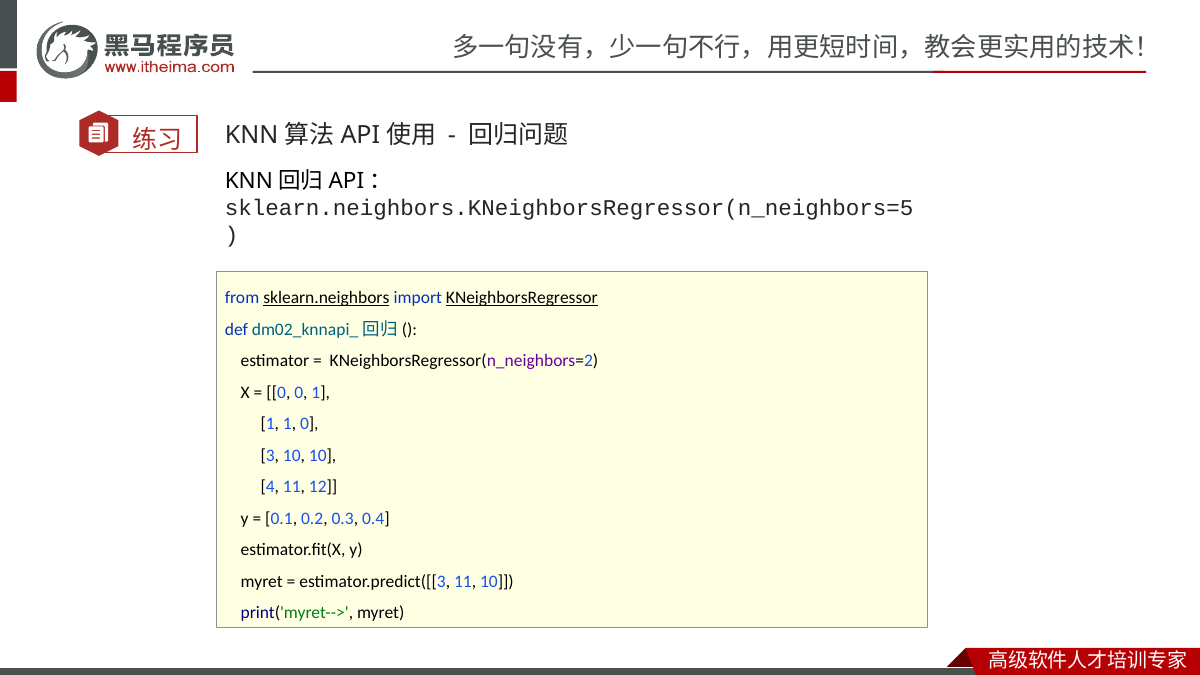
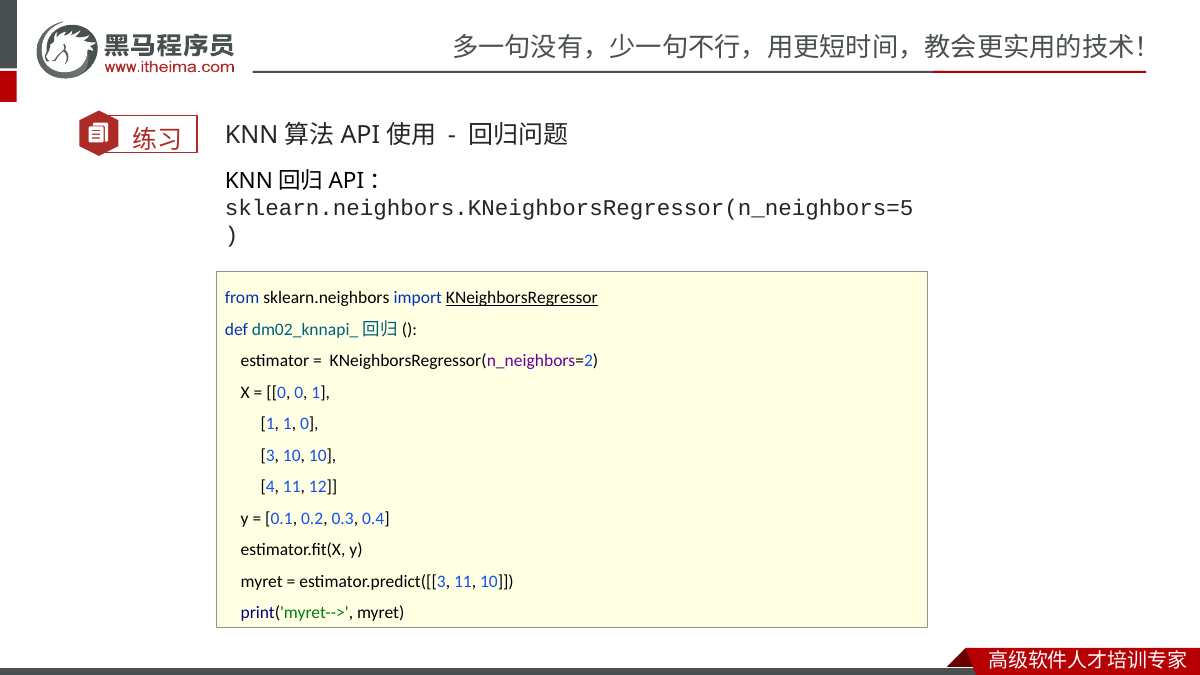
sklearn.neighbors underline: present -> none (326, 298)
